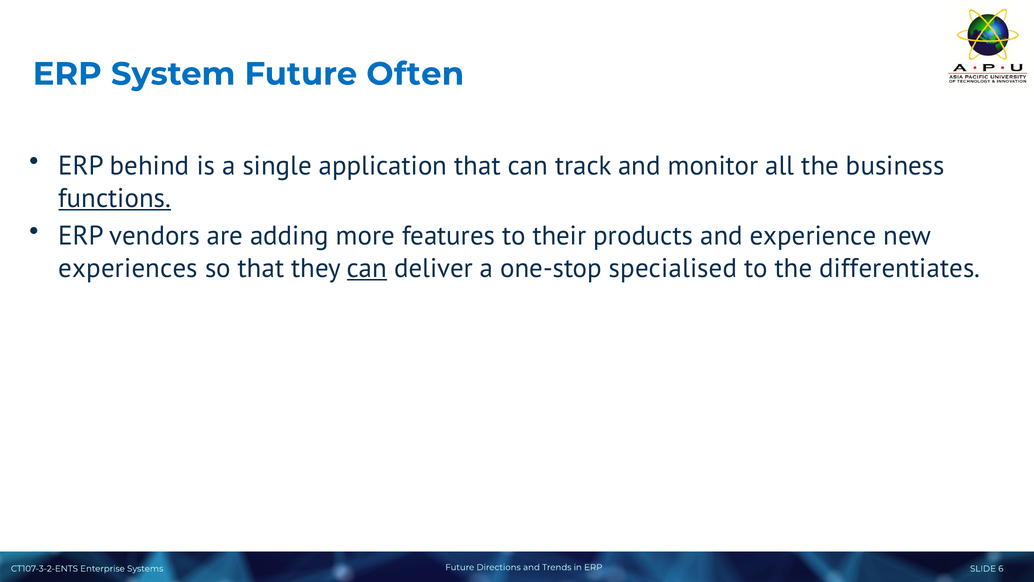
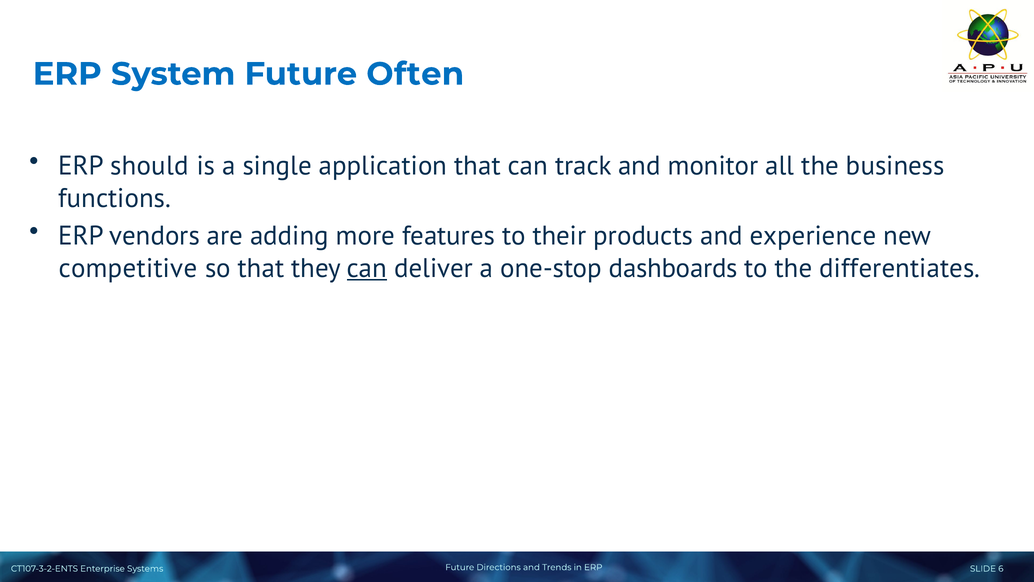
behind: behind -> should (149, 166)
functions underline: present -> none (115, 198)
experiences: experiences -> competitive (128, 268)
specialised: specialised -> dashboards (673, 268)
